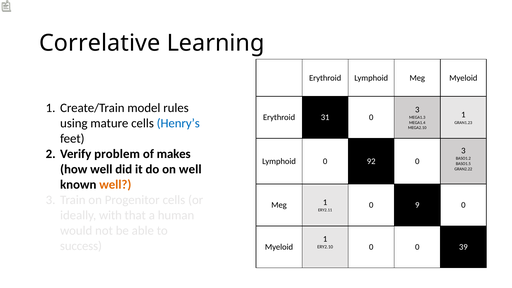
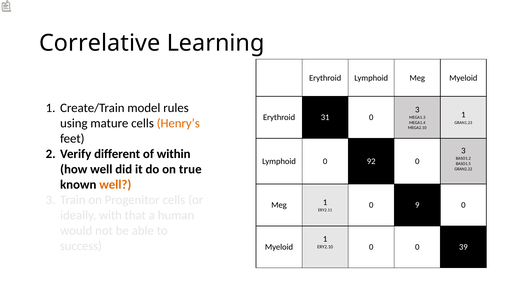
Henry’s colour: blue -> orange (178, 123)
problem: problem -> different (117, 154)
makes: makes -> within (174, 154)
on well: well -> true (190, 169)
